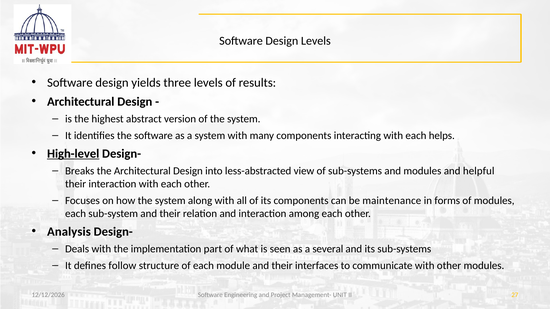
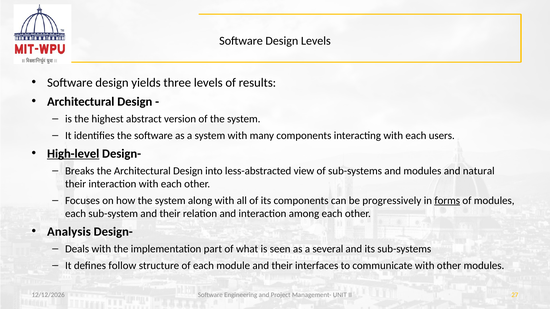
helps: helps -> users (442, 136)
helpful: helpful -> natural (479, 171)
maintenance: maintenance -> progressively (392, 201)
forms underline: none -> present (447, 201)
